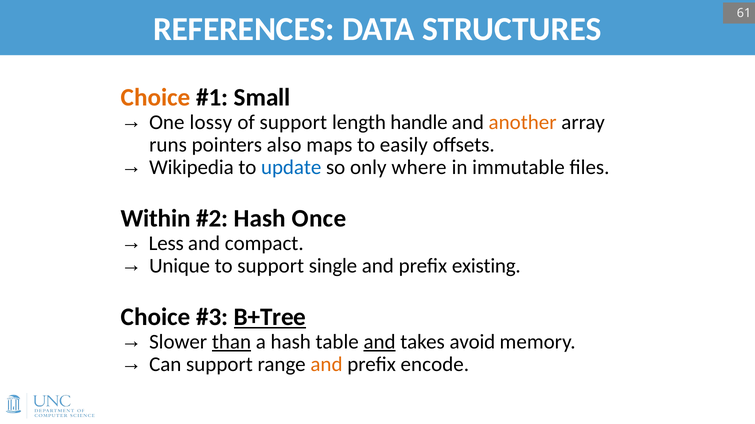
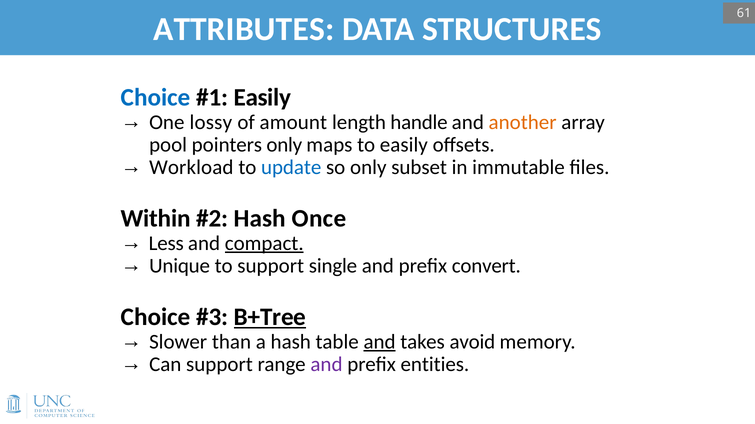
REFERENCES: REFERENCES -> ATTRIBUTES (244, 29)
Choice colour: orange -> blue (156, 97)
Small: Small -> Easily (262, 97)
of support: support -> amount (293, 122)
runs: runs -> pool (168, 145)
pointers also: also -> only (284, 145)
Wikipedia: Wikipedia -> Workload (191, 168)
where: where -> subset (419, 168)
compact underline: none -> present (264, 244)
existing: existing -> convert (486, 266)
than underline: present -> none (231, 342)
and colour: orange -> purple (326, 365)
encode: encode -> entities (435, 365)
